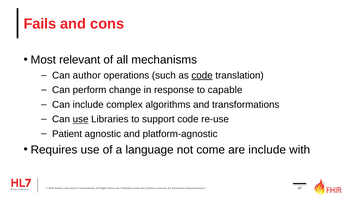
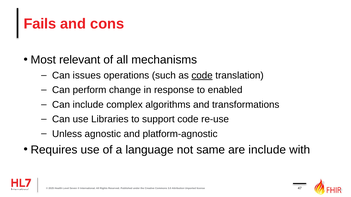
author: author -> issues (87, 76)
capable: capable -> enabled (225, 90)
use underline: present -> none (81, 120)
Patient: Patient -> Unless (67, 134)
come: come -> same (211, 150)
